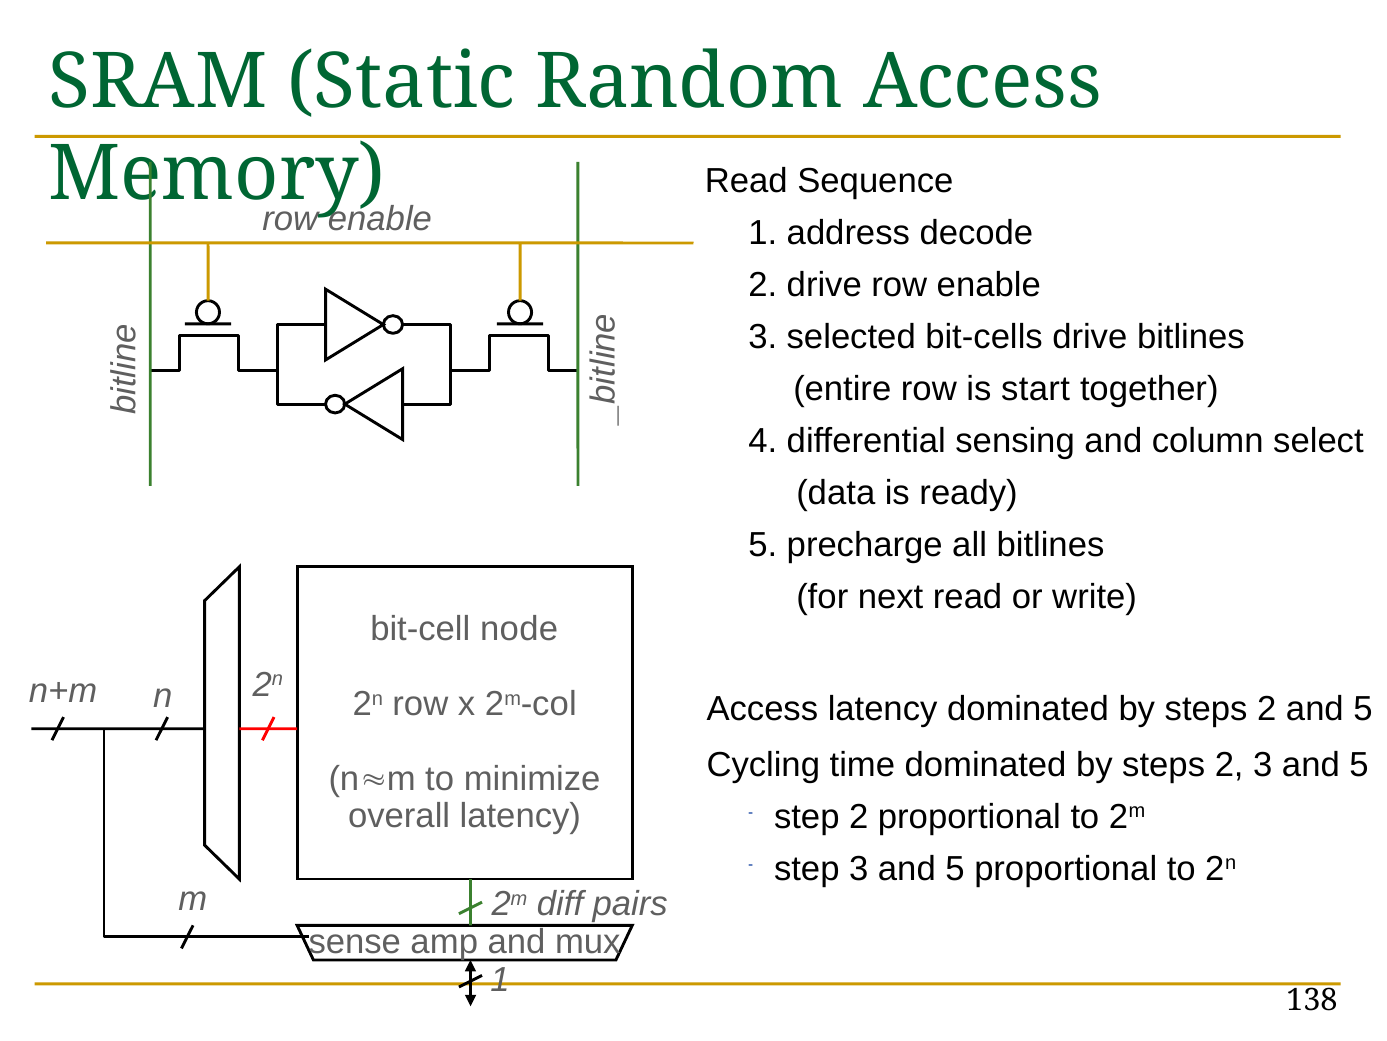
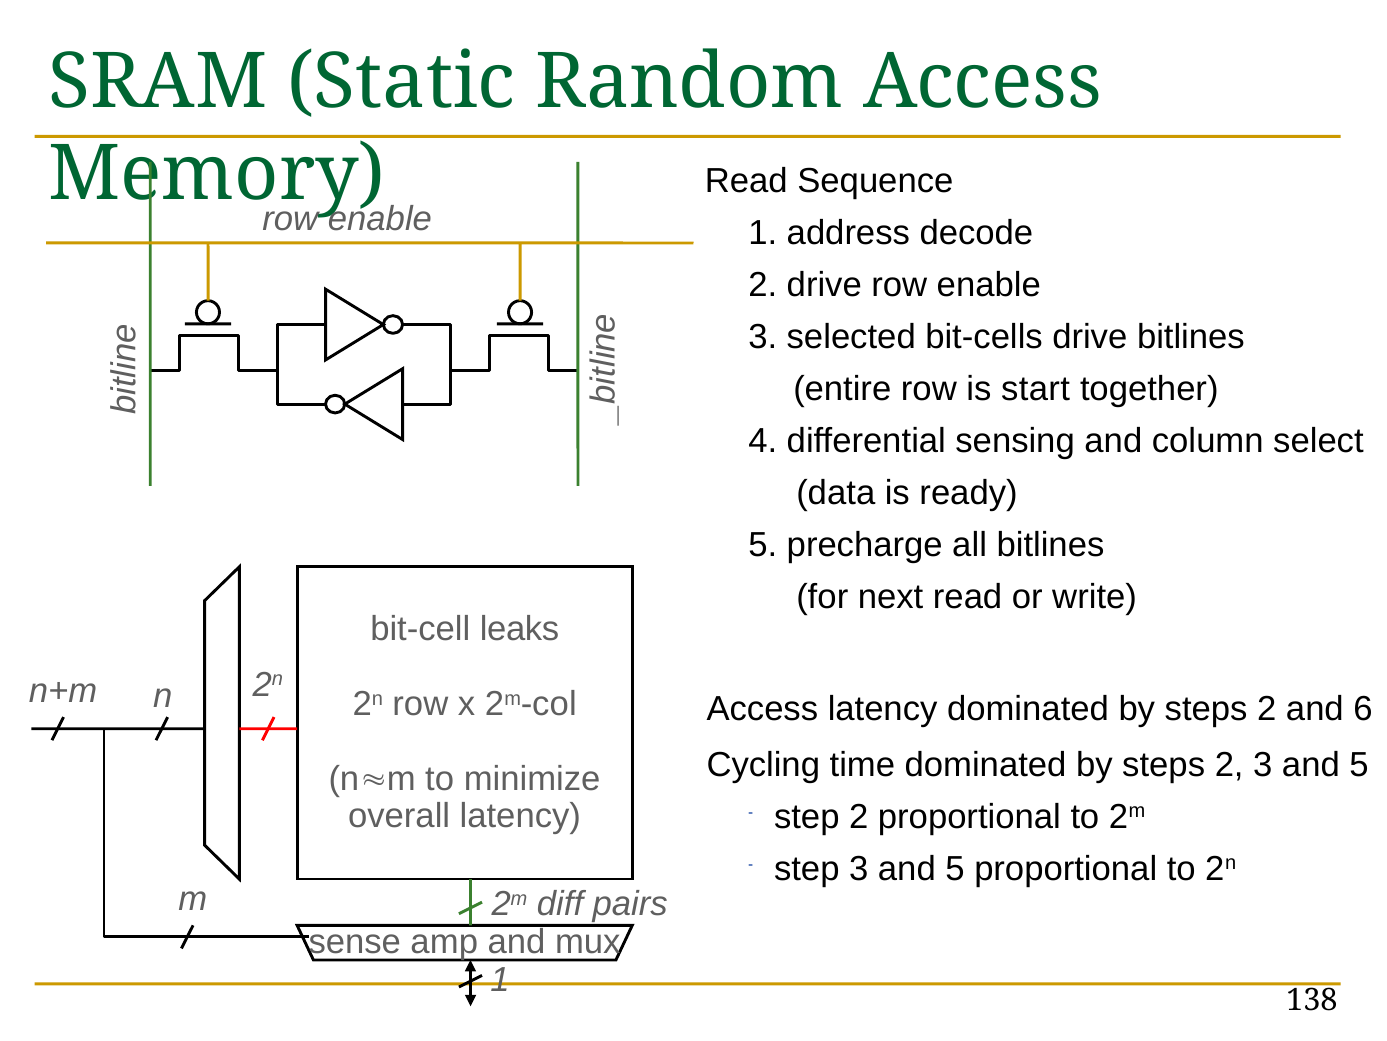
node: node -> leaks (520, 629)
2 and 5: 5 -> 6 (1363, 708)
